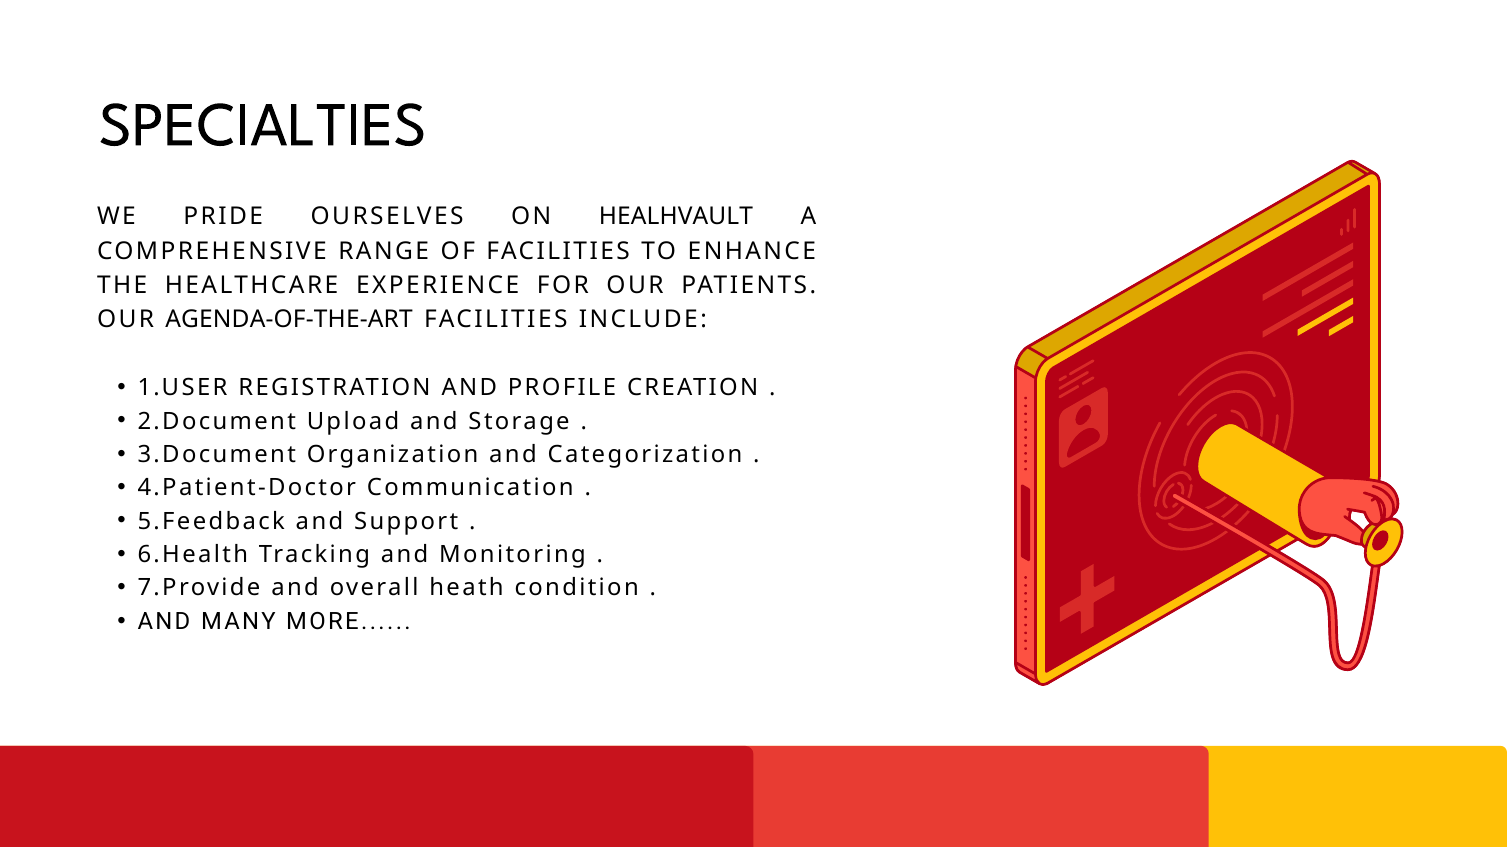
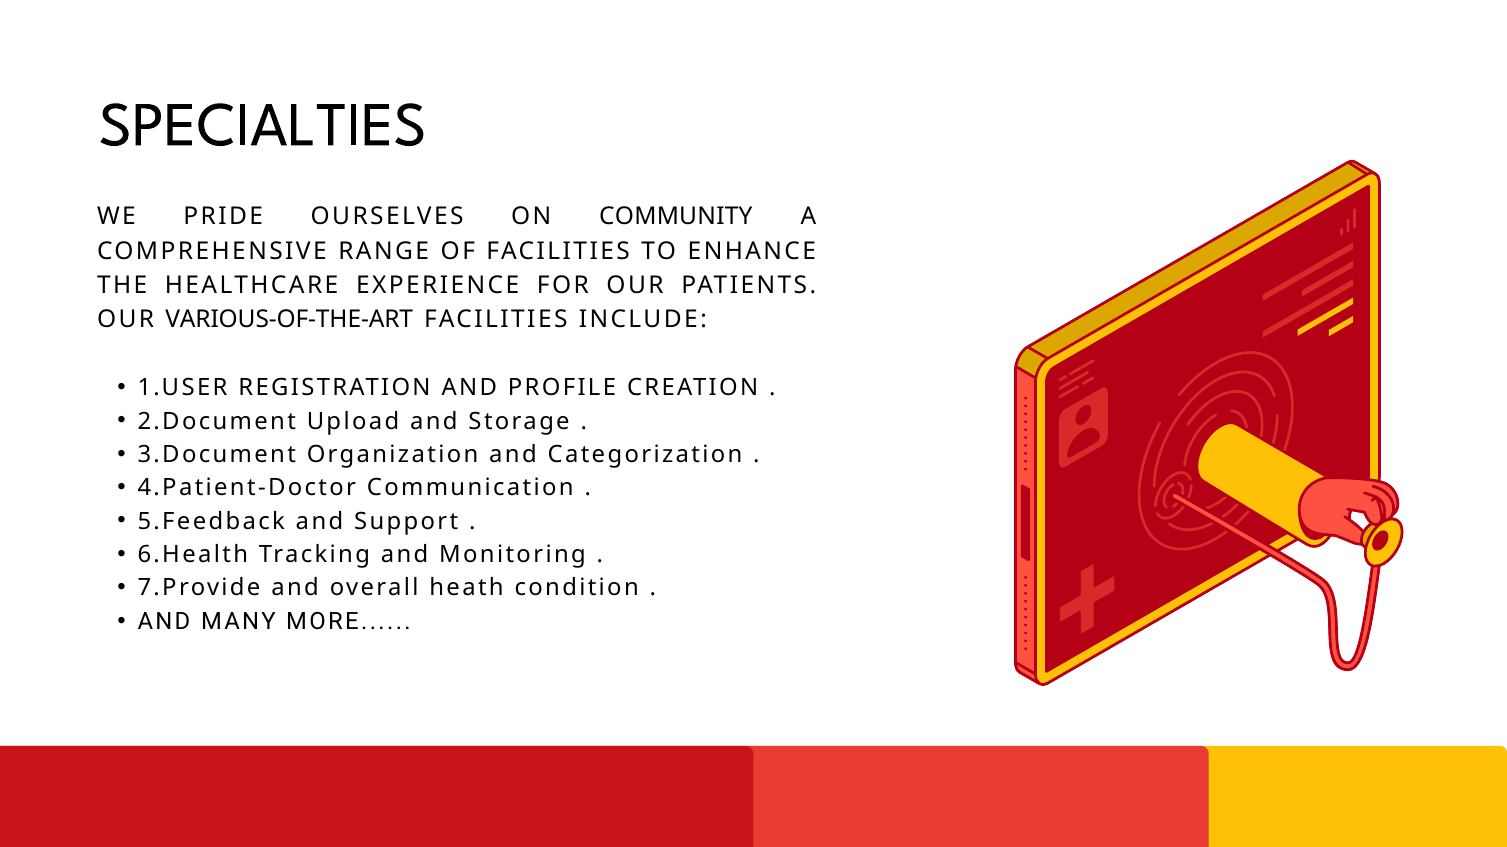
HEALHVAULT: HEALHVAULT -> COMMUNITY (676, 217)
AGENDA-OF-THE-ART: AGENDA-OF-THE-ART -> VARIOUS-OF-THE-ART (289, 320)
